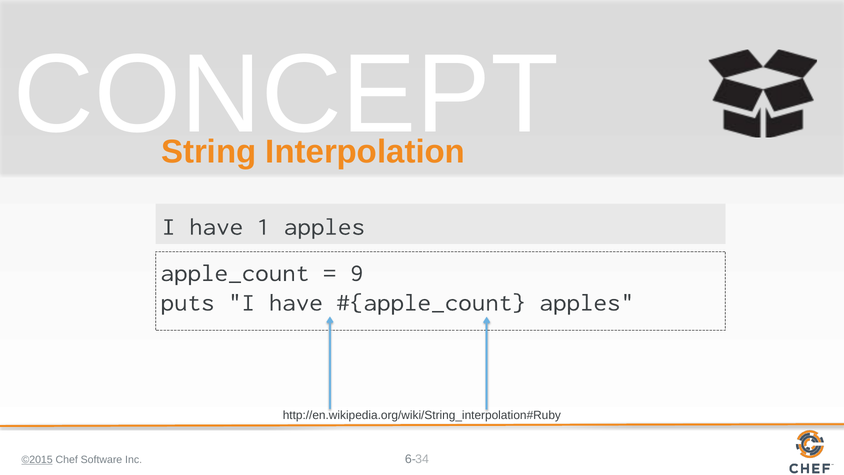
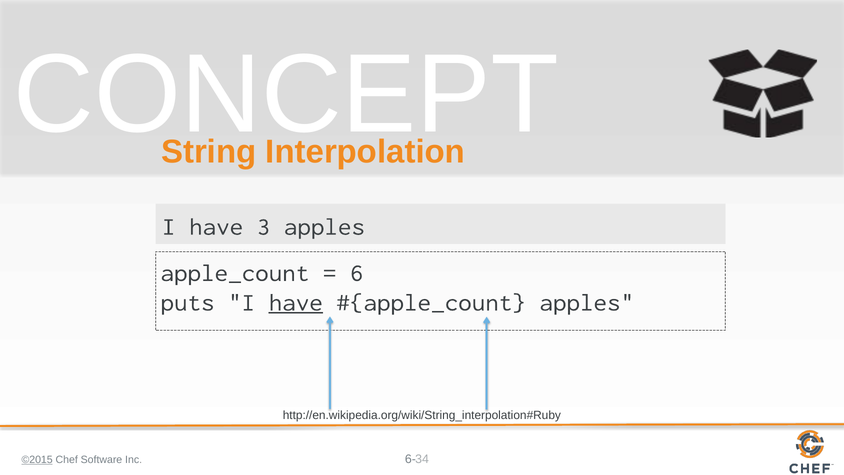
1: 1 -> 3 (264, 226)
9: 9 -> 6 (357, 273)
have underline: none -> present (296, 302)
